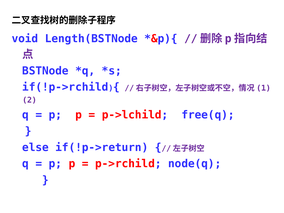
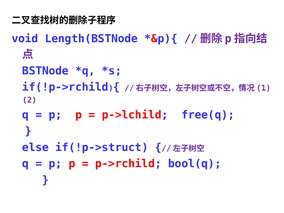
if(!p->return: if(!p->return -> if(!p->struct (102, 147)
node(q: node(q -> bool(q (195, 164)
